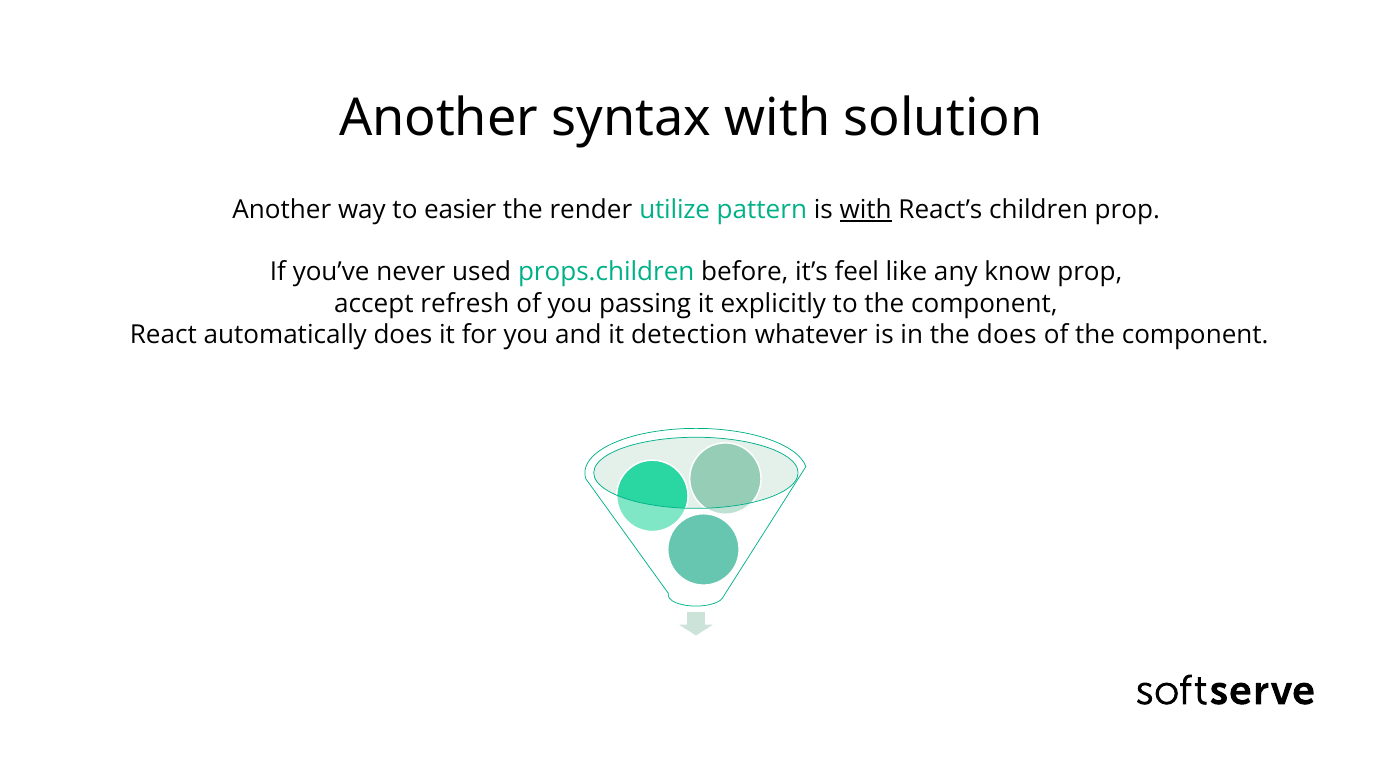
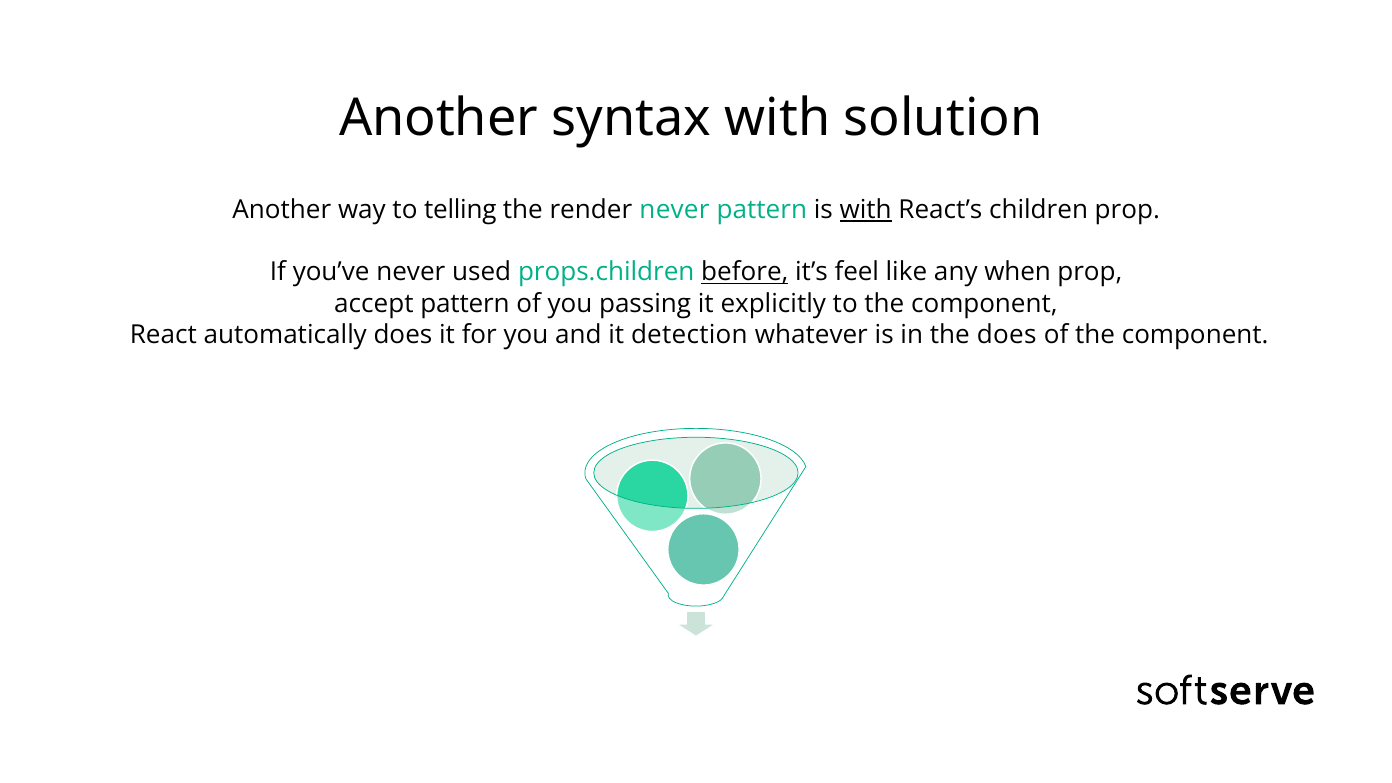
easier: easier -> telling (460, 210)
render utilize: utilize -> never (674, 210)
before underline: none -> present (745, 272)
know: know -> when (1018, 272)
accept refresh: refresh -> pattern (465, 303)
